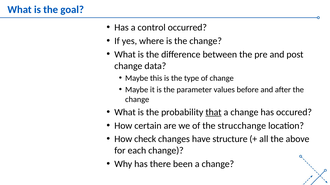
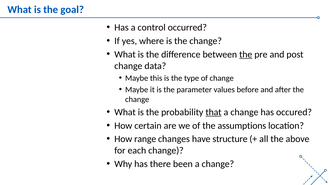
the underline: none -> present (246, 55)
strucchange: strucchange -> assumptions (242, 126)
check: check -> range (145, 140)
